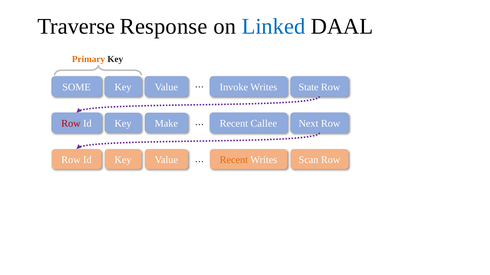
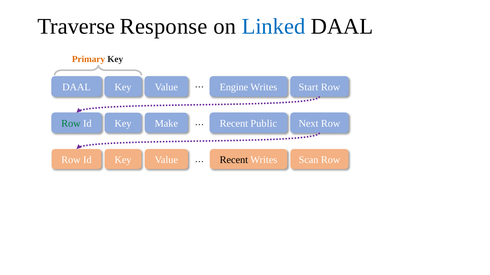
SOME: SOME -> DAAL (76, 87)
Invoke: Invoke -> Engine (234, 87)
State: State -> Start (308, 87)
Row colour: red -> green (71, 124)
Callee: Callee -> Public (264, 124)
Recent colour: orange -> black (234, 160)
